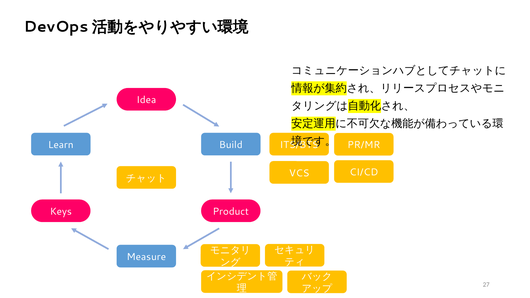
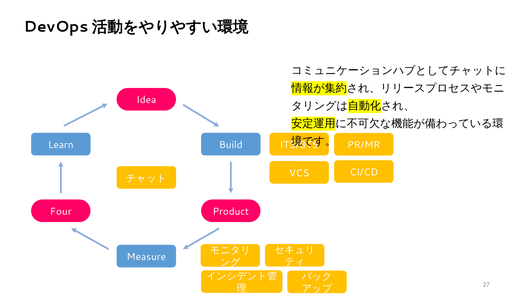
Keys: Keys -> Four (61, 212)
